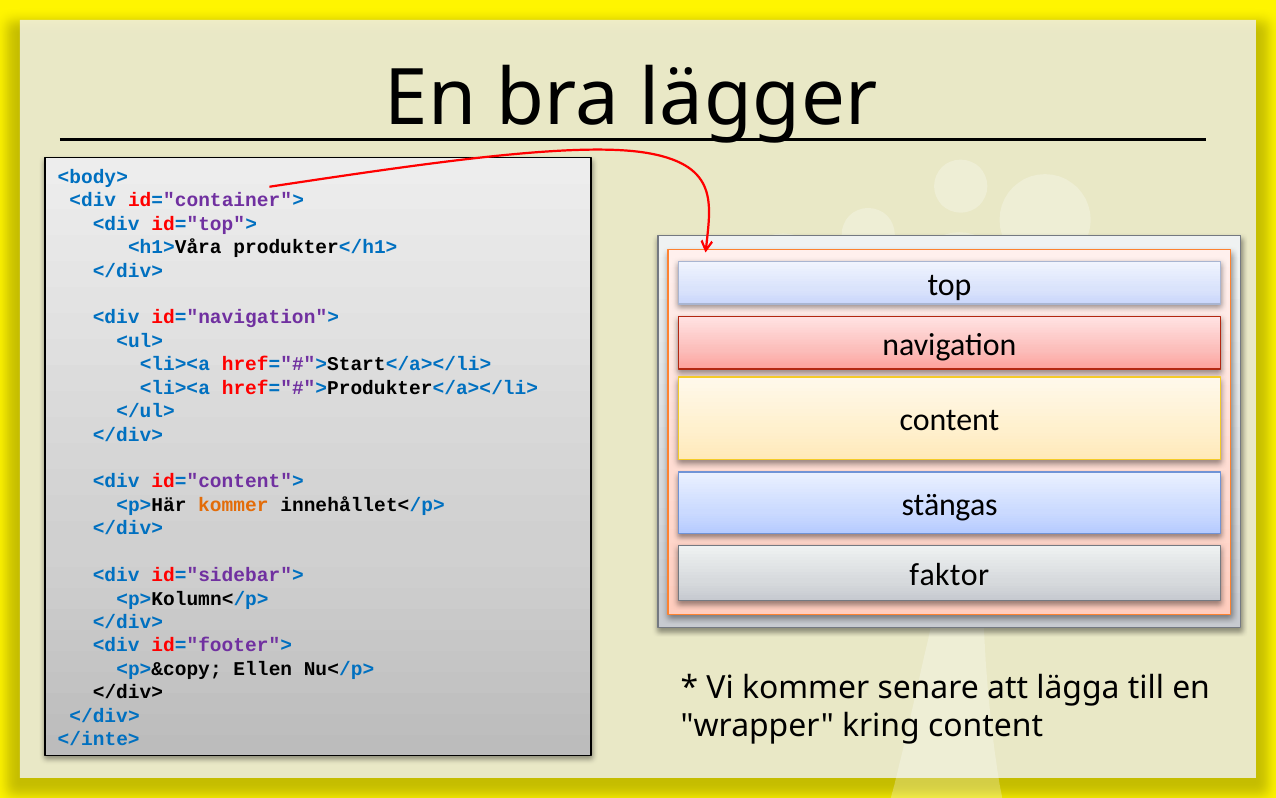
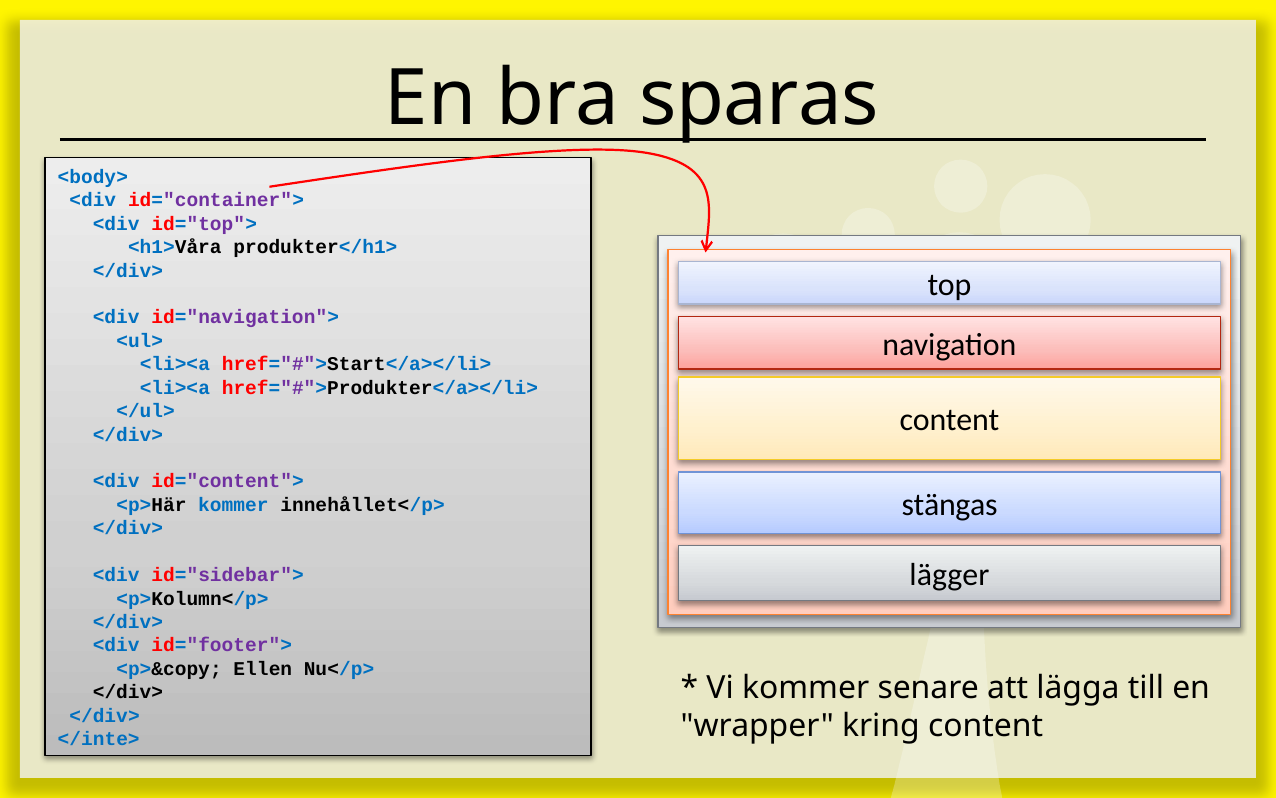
lägger: lägger -> sparas (759, 98)
kommer colour: orange -> blue (233, 505)
faktor: faktor -> lägger (949, 575)
